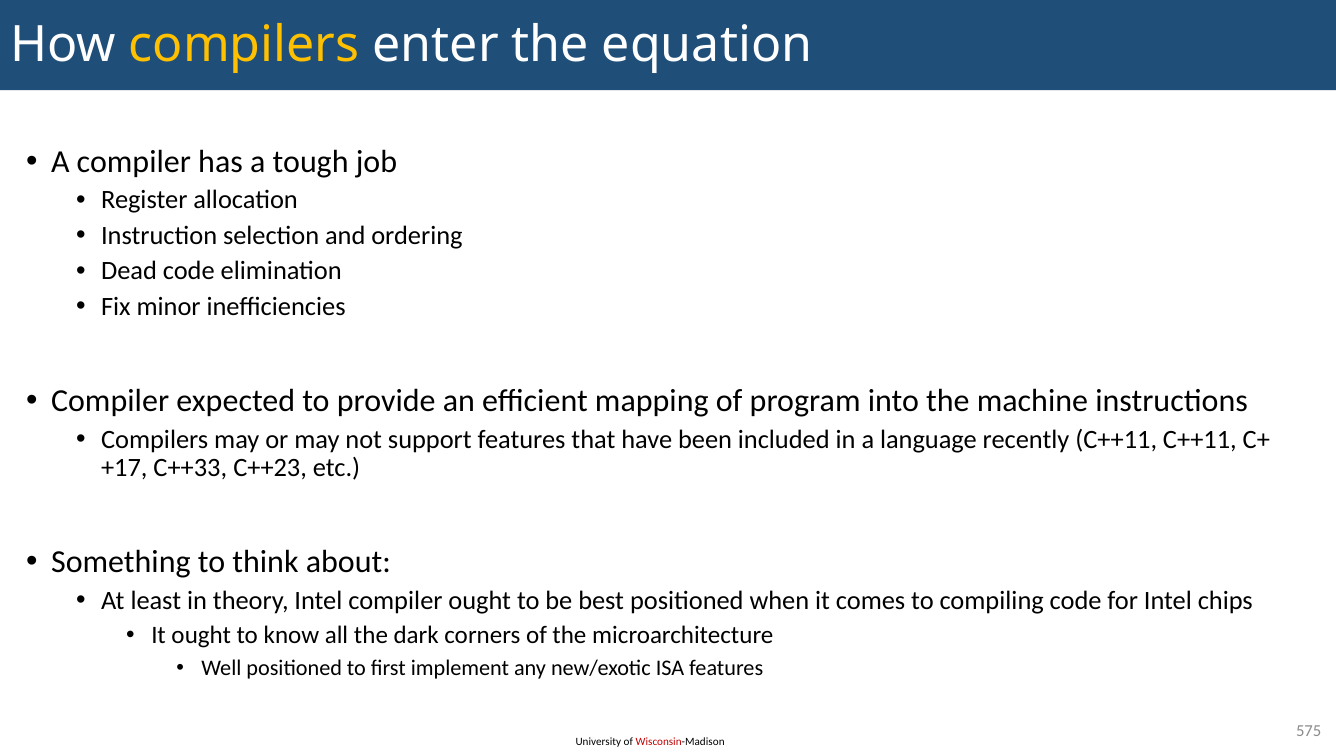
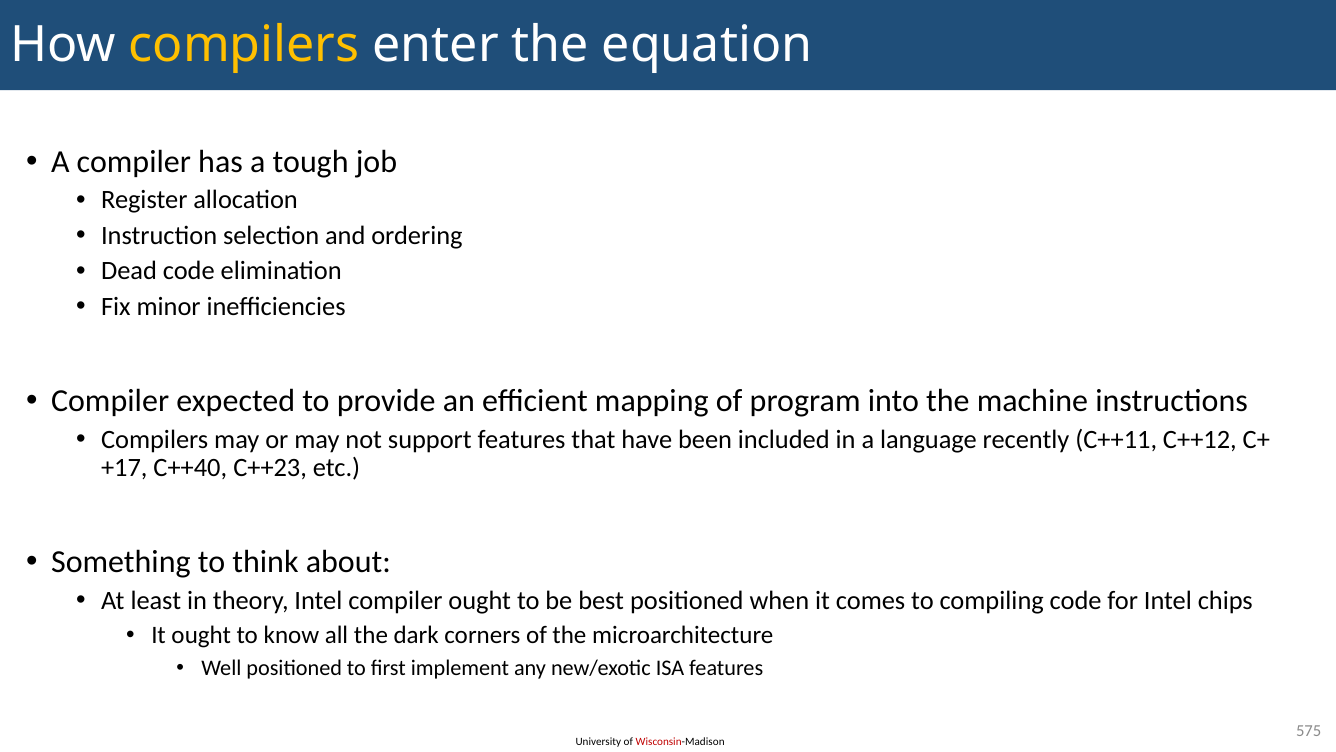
C++11 C++11: C++11 -> C++12 (1200, 439)
C++33: C++33 -> C++40 (190, 468)
